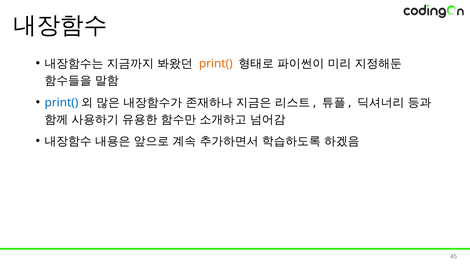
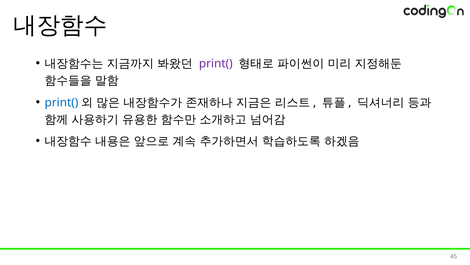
print( colour: orange -> purple (216, 64)
